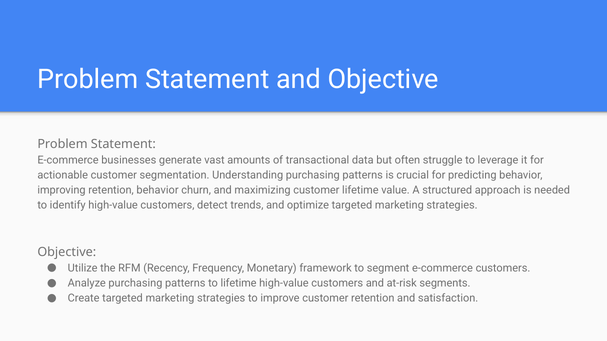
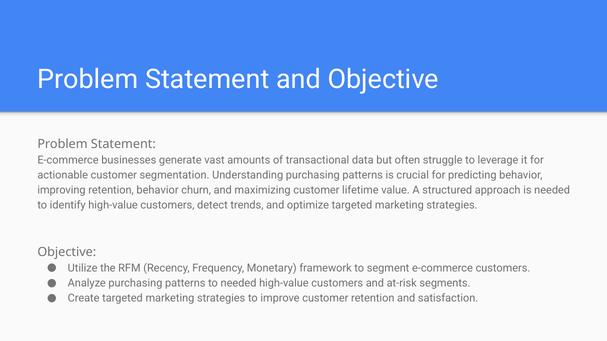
to lifetime: lifetime -> needed (239, 284)
